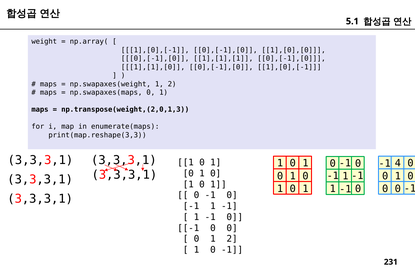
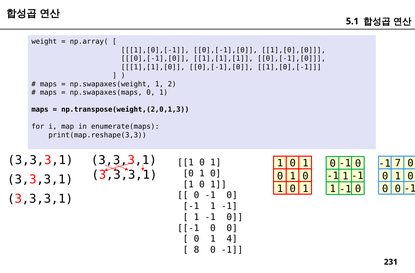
4: 4 -> 7 (398, 163)
0 1 2: 2 -> 4 (232, 239)
1: 1 -> 8 (197, 250)
